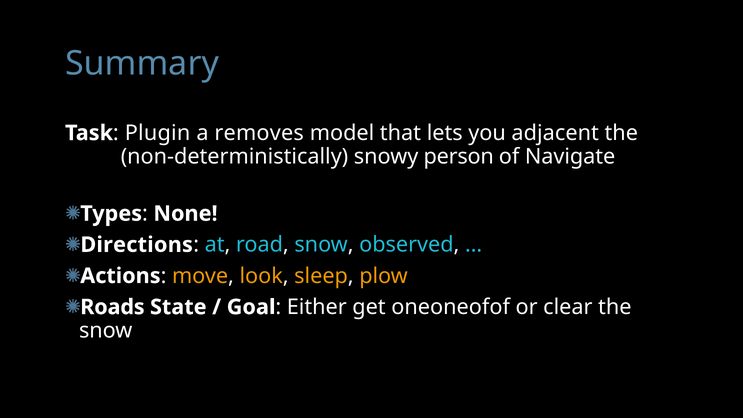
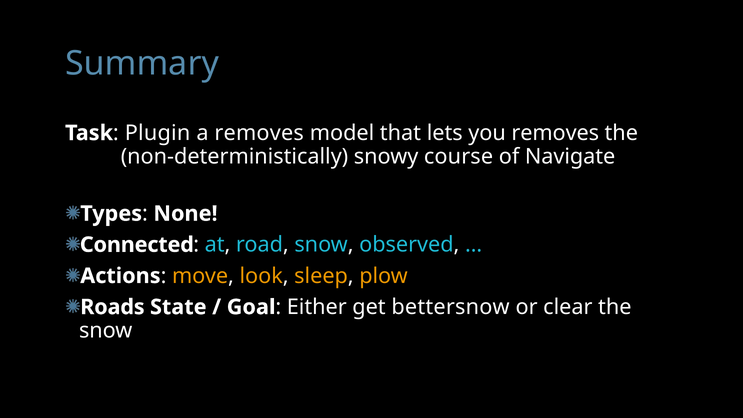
you adjacent: adjacent -> removes (555, 133)
person: person -> course (459, 156)
Directions: Directions -> Connected (137, 245)
oneoneofof: oneoneofof -> bettersnow (451, 307)
